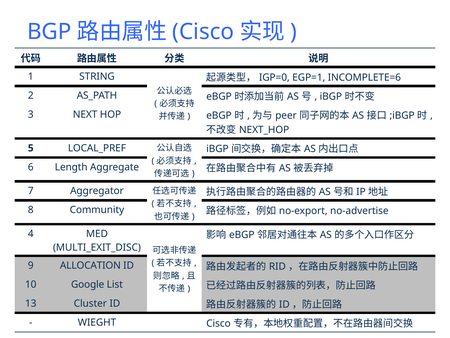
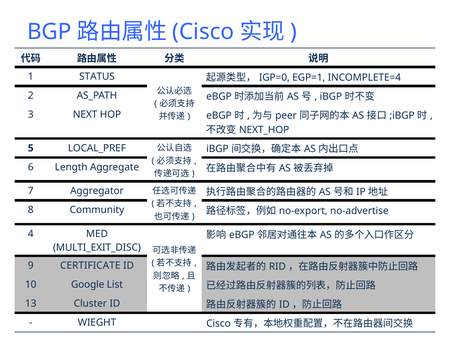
INCOMPLETE=6: INCOMPLETE=6 -> INCOMPLETE=4 (364, 77)
STRING: STRING -> STATUS (97, 76)
ALLOCATION: ALLOCATION -> CERTIFICATE (90, 265)
